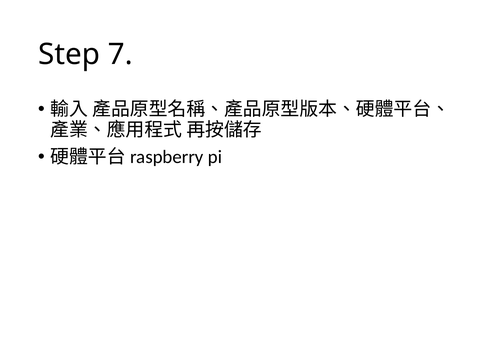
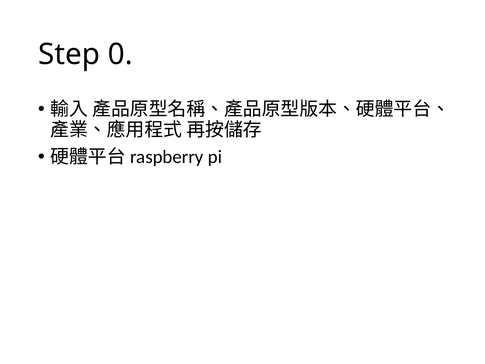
7: 7 -> 0 (120, 54)
